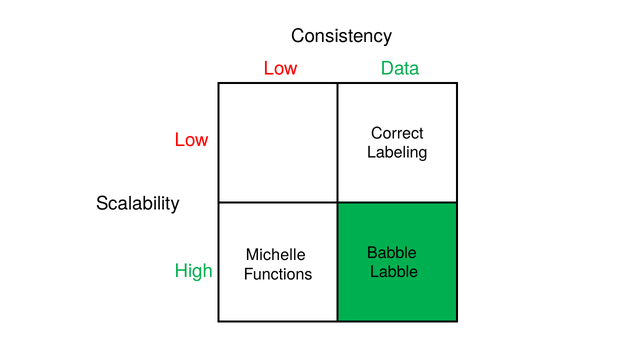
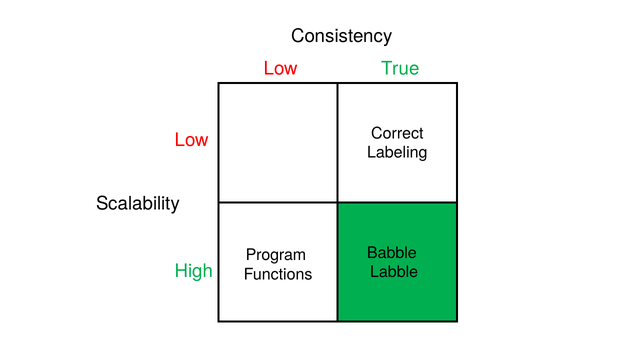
Data: Data -> True (400, 69)
Michelle: Michelle -> Program (276, 255)
